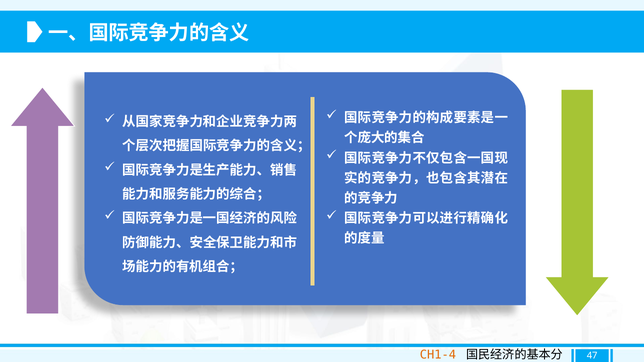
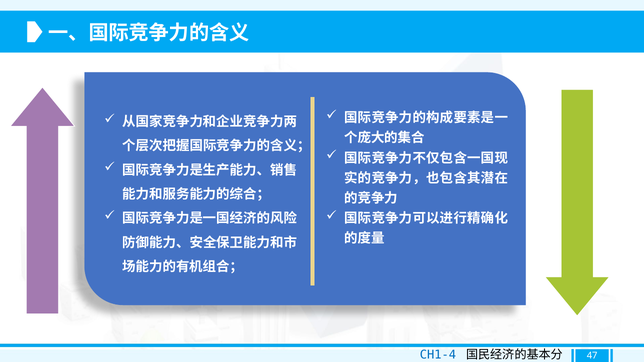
CH1-4 colour: orange -> blue (438, 355)
